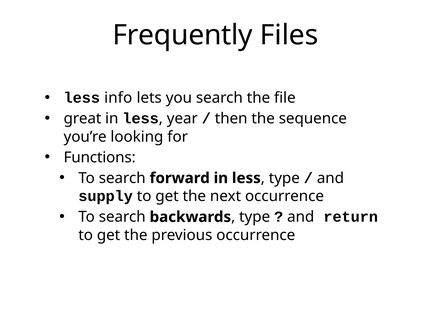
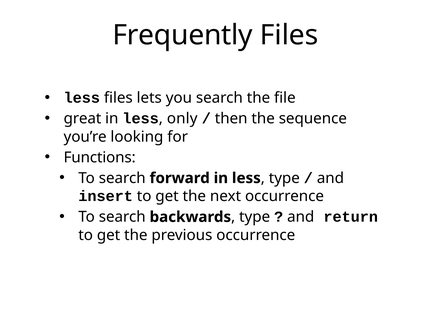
less info: info -> files (118, 98)
year: year -> only (182, 119)
supply: supply -> insert (106, 196)
